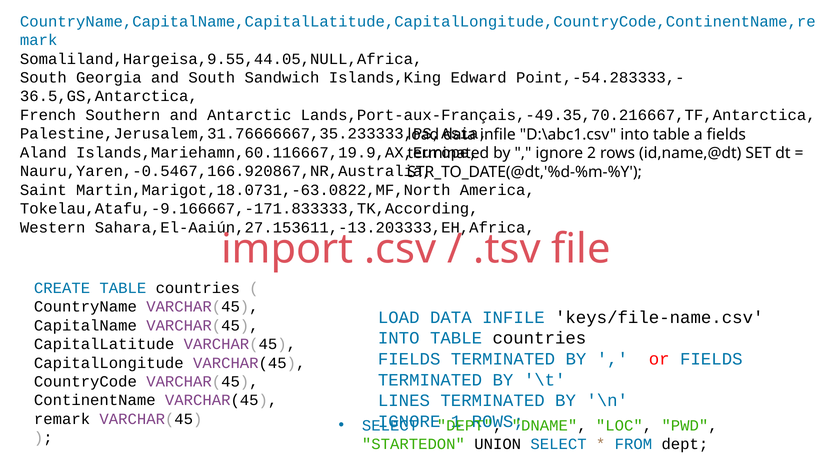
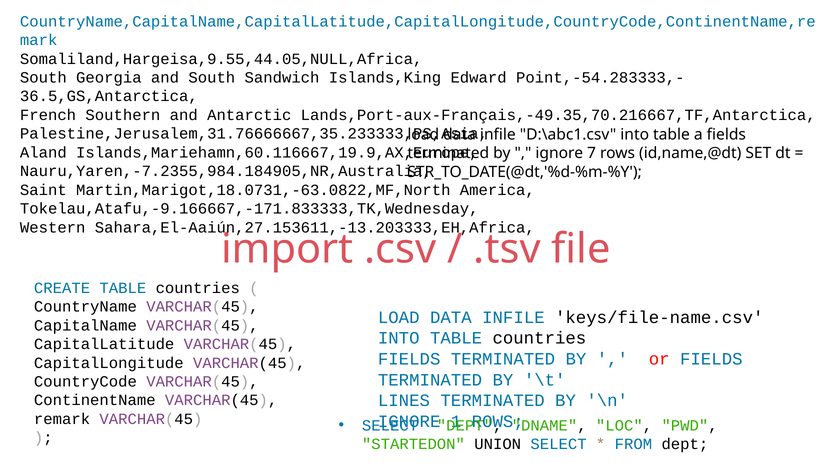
2: 2 -> 7 (591, 153)
Nauru,Yaren,-0.5467,166.920867,NR,Australia: Nauru,Yaren,-0.5467,166.920867,NR,Australia -> Nauru,Yaren,-7.2355,984.184905,NR,Australia (226, 171)
Tokelau,Atafu,-9.166667,-171.833333,TK,According: Tokelau,Atafu,-9.166667,-171.833333,TK,According -> Tokelau,Atafu,-9.166667,-171.833333,TK,Wednesday (249, 209)
